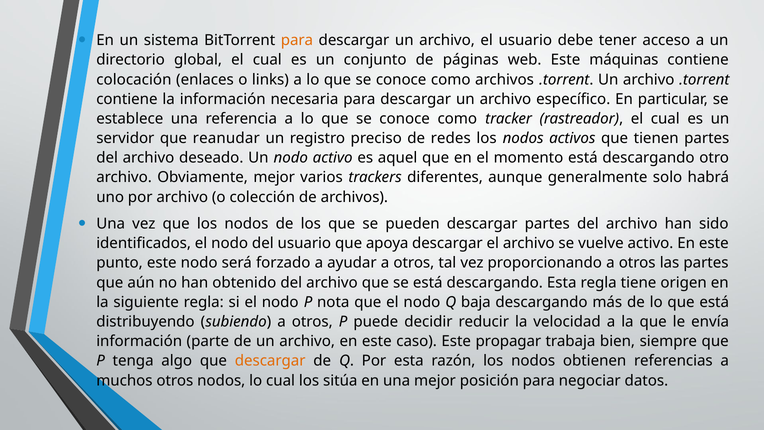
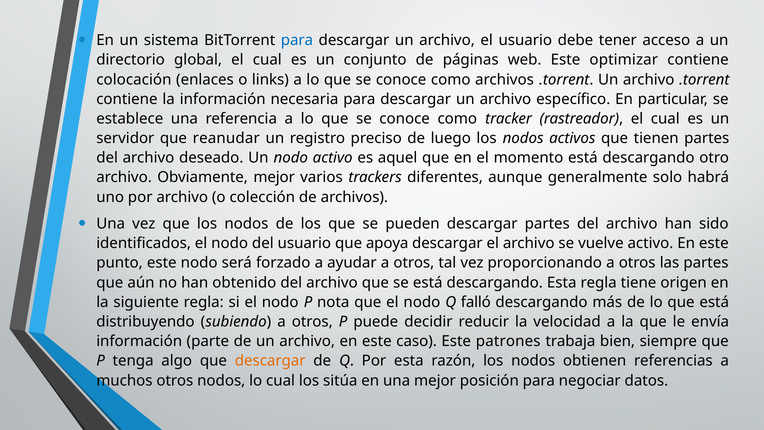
para colour: orange -> blue (297, 40)
máquinas: máquinas -> optimizar (624, 60)
redes: redes -> luego (451, 138)
baja: baja -> falló (476, 302)
propagar: propagar -> patrones (508, 341)
